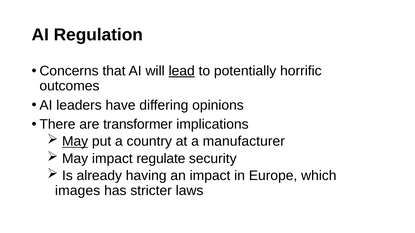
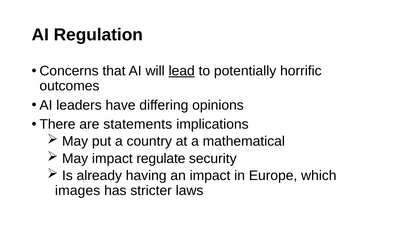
transformer: transformer -> statements (138, 125)
May underline: present -> none (75, 142)
manufacturer: manufacturer -> mathematical (244, 142)
